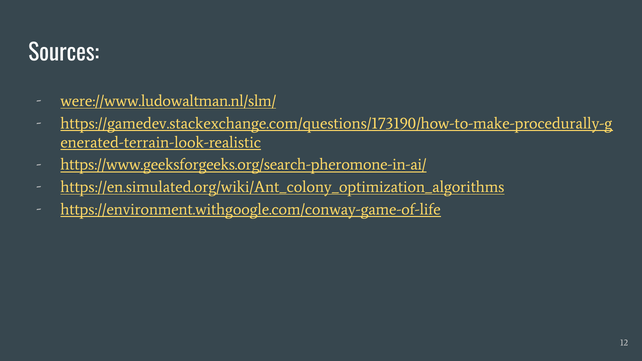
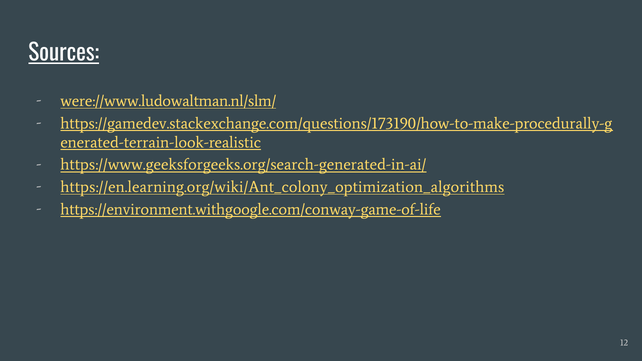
Sources underline: none -> present (64, 53)
https://www.geeksforgeeks.org/search-pheromone-in-ai/: https://www.geeksforgeeks.org/search-pheromone-in-ai/ -> https://www.geeksforgeeks.org/search-generated-in-ai/ (243, 165)
https://en.simulated.org/wiki/Ant_colony_optimization_algorithms: https://en.simulated.org/wiki/Ant_colony_optimization_algorithms -> https://en.learning.org/wiki/Ant_colony_optimization_algorithms (282, 187)
